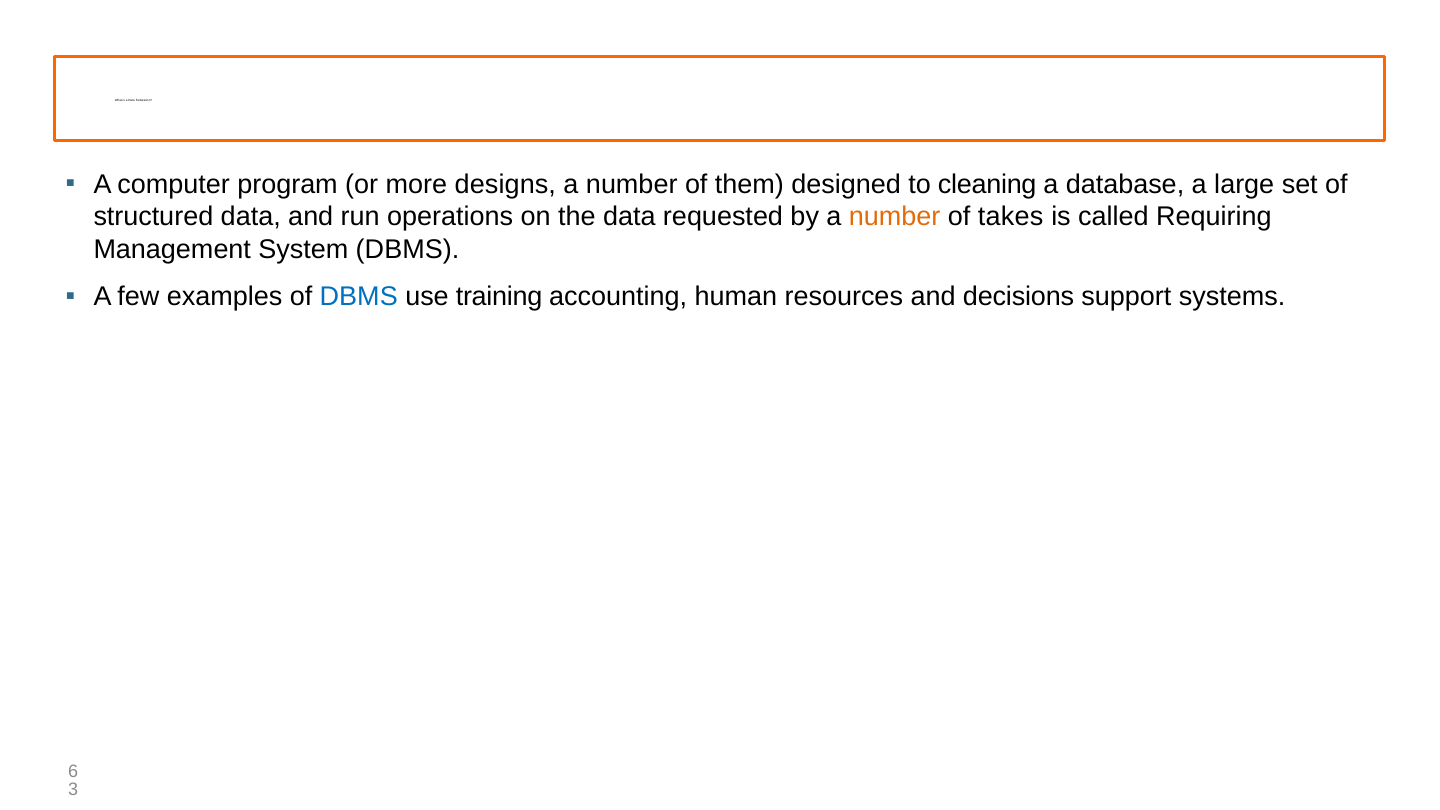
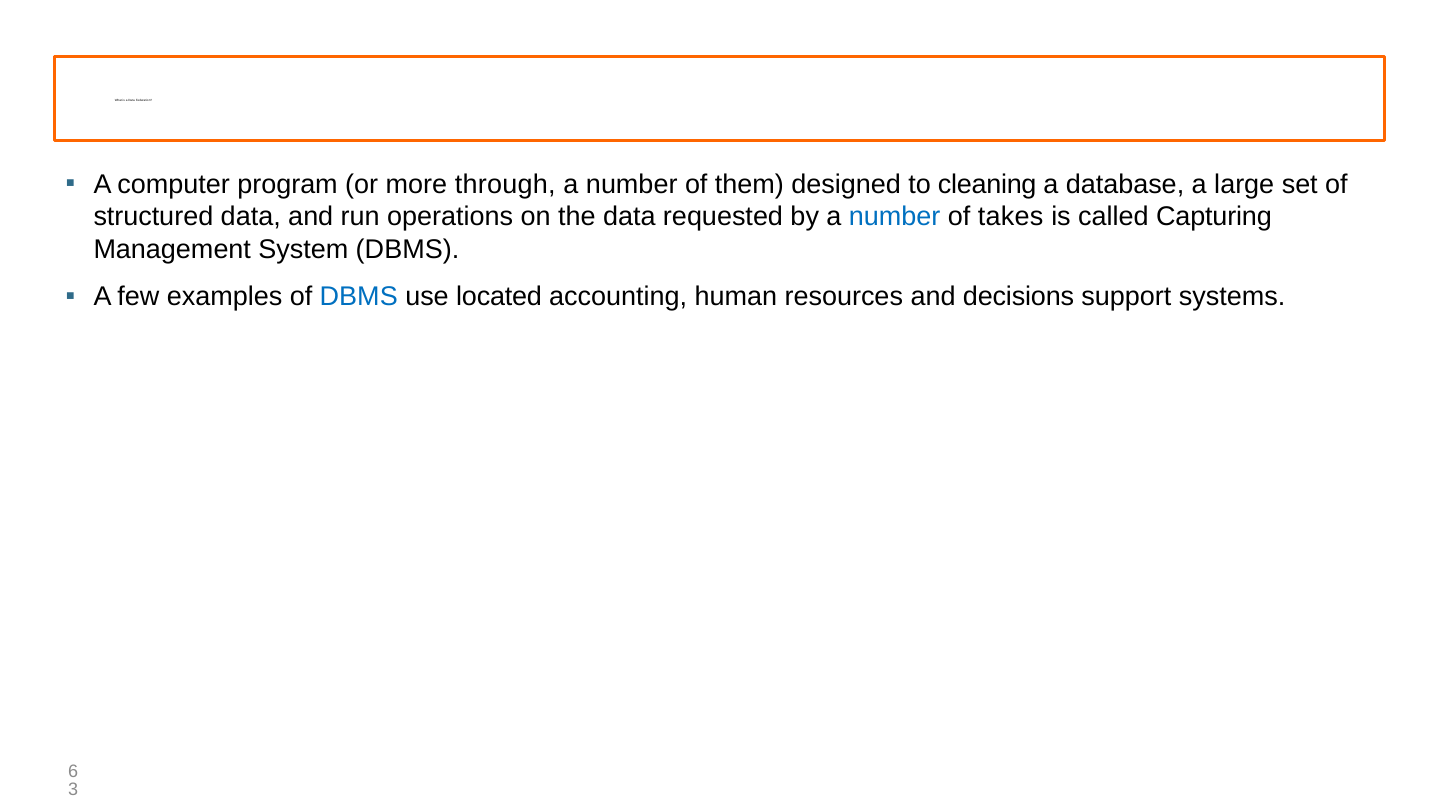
designs: designs -> through (505, 184)
number colour: orange -> blue (895, 217)
Requiring: Requiring -> Capturing (1214, 217)
training: training -> located (499, 297)
